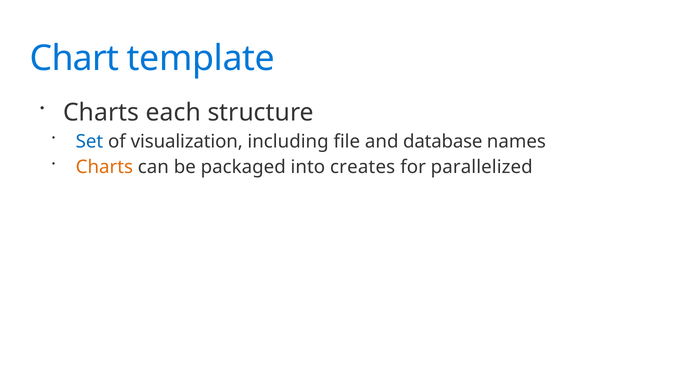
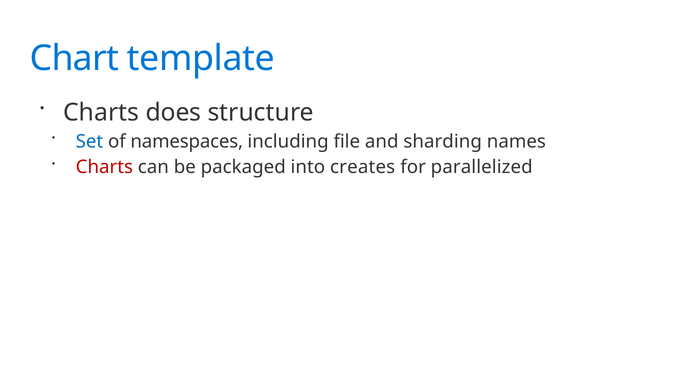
each: each -> does (173, 113)
visualization: visualization -> namespaces (187, 142)
database: database -> sharding (443, 142)
Charts colour: orange -> red (104, 167)
